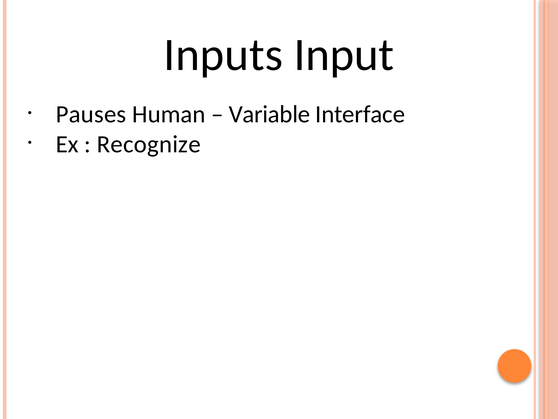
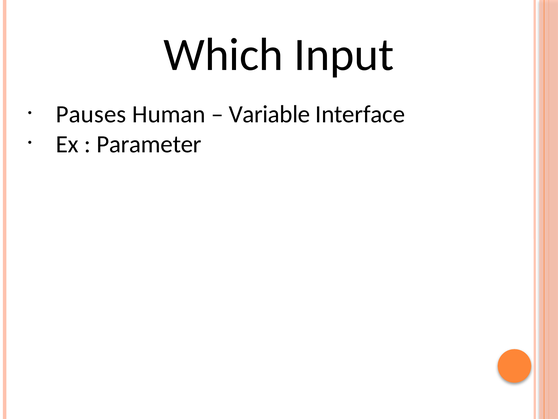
Inputs: Inputs -> Which (223, 55)
Recognize: Recognize -> Parameter (149, 144)
